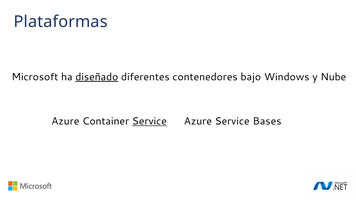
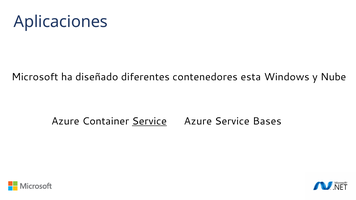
Plataformas: Plataformas -> Aplicaciones (61, 22)
diseñado underline: present -> none (97, 77)
bajo: bajo -> esta (251, 77)
